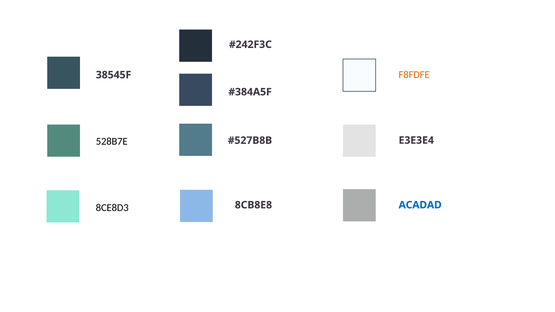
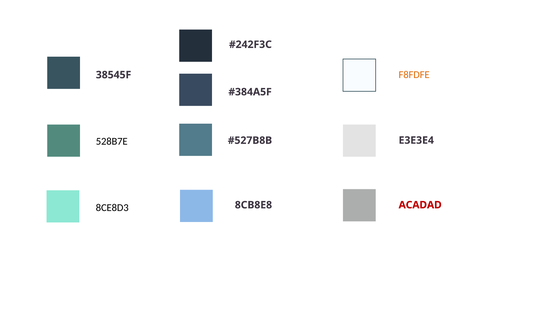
ACADAD colour: blue -> red (420, 205)
